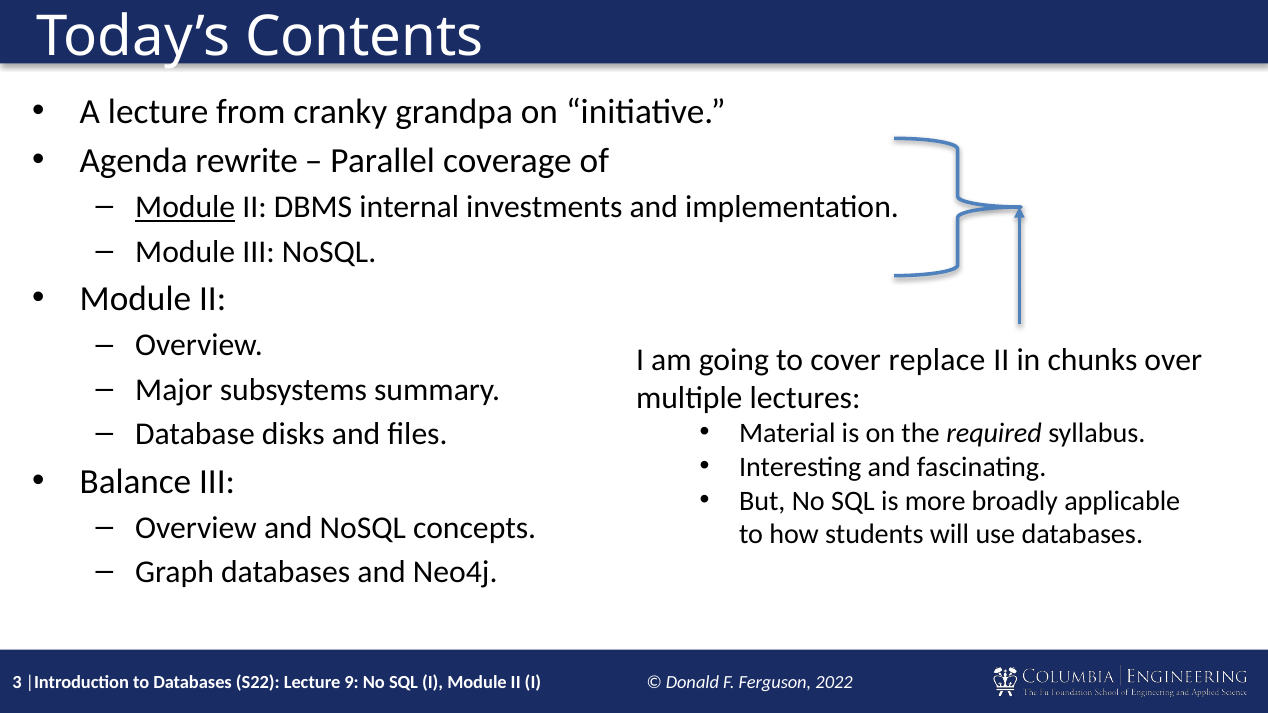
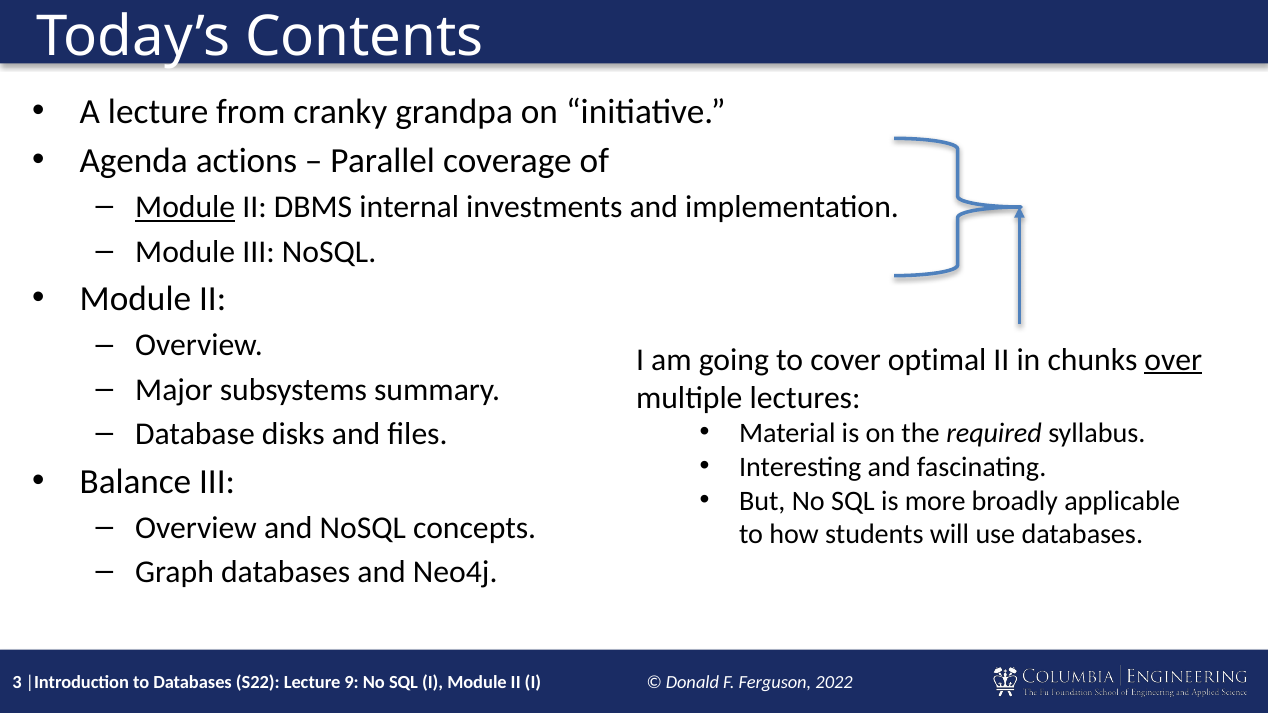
rewrite: rewrite -> actions (246, 161)
replace: replace -> optimal (937, 360)
over underline: none -> present (1173, 360)
